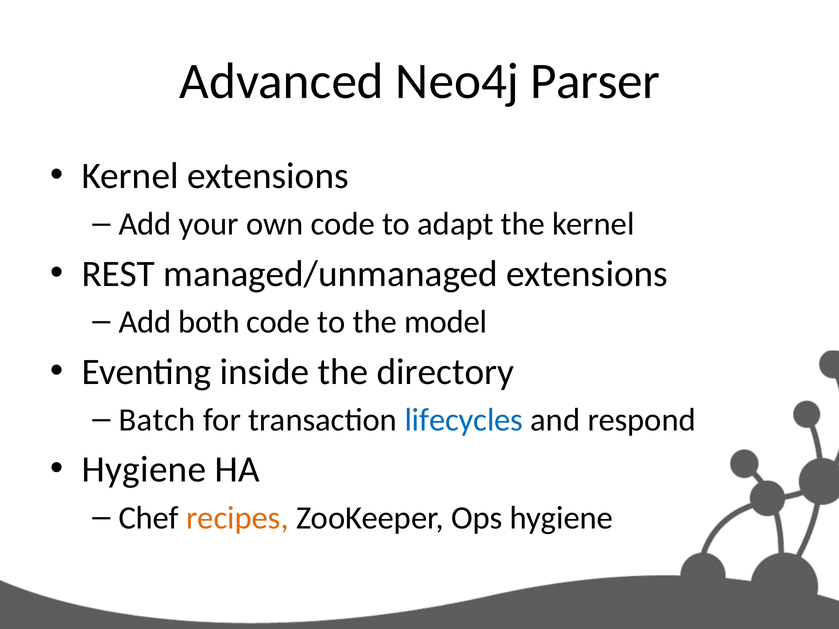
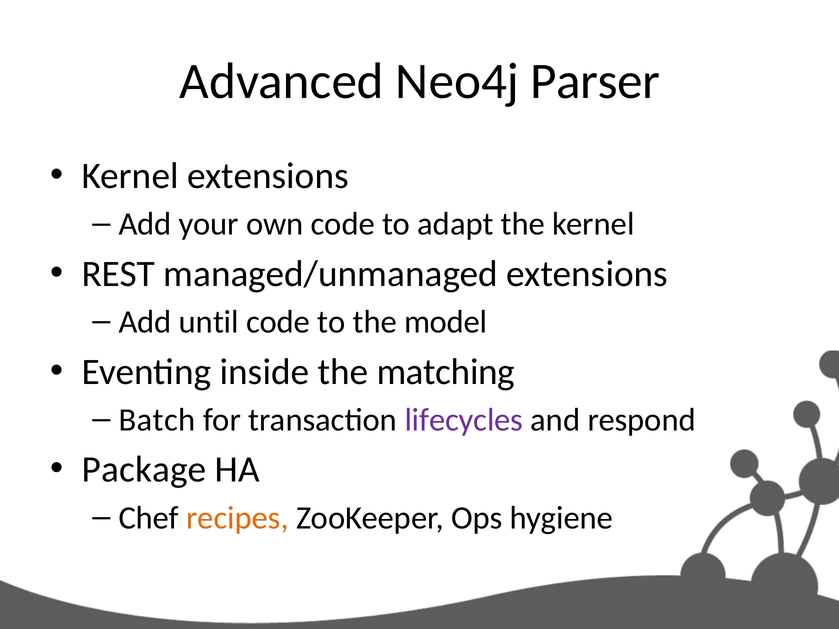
both: both -> until (209, 322)
directory: directory -> matching (446, 372)
lifecycles colour: blue -> purple (464, 420)
Hygiene: Hygiene -> Package (144, 470)
